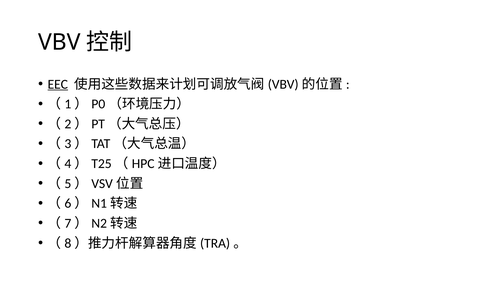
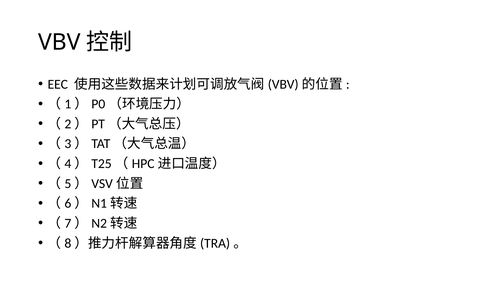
EEC underline: present -> none (58, 84)
